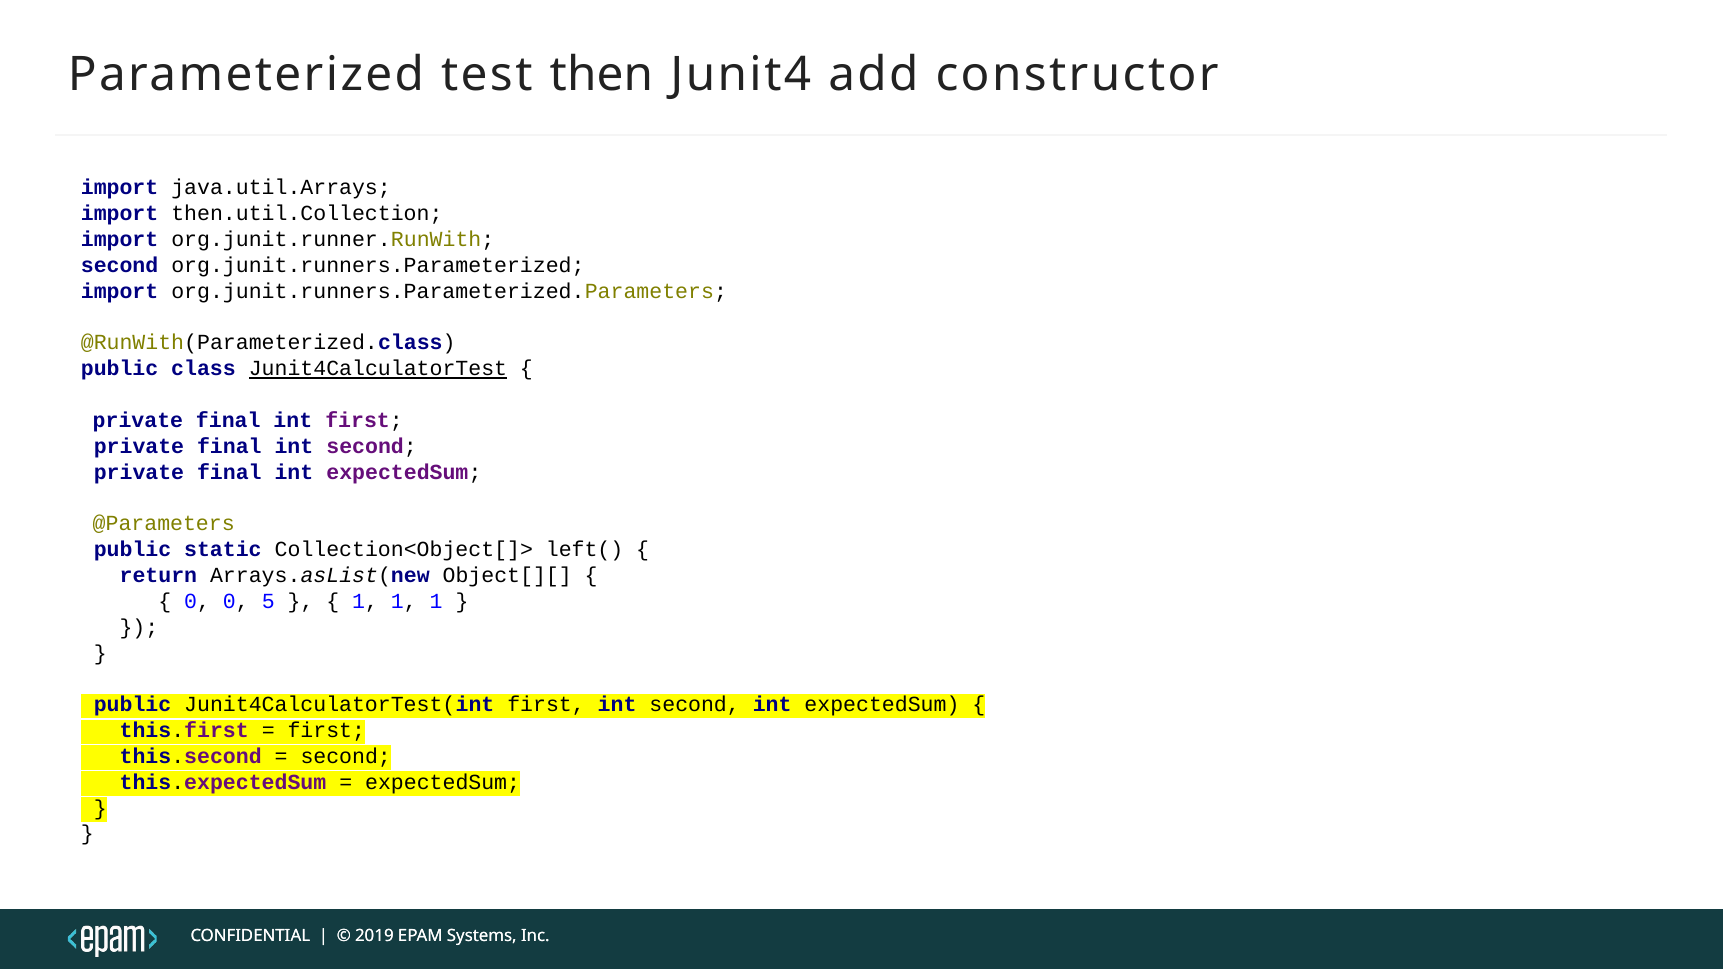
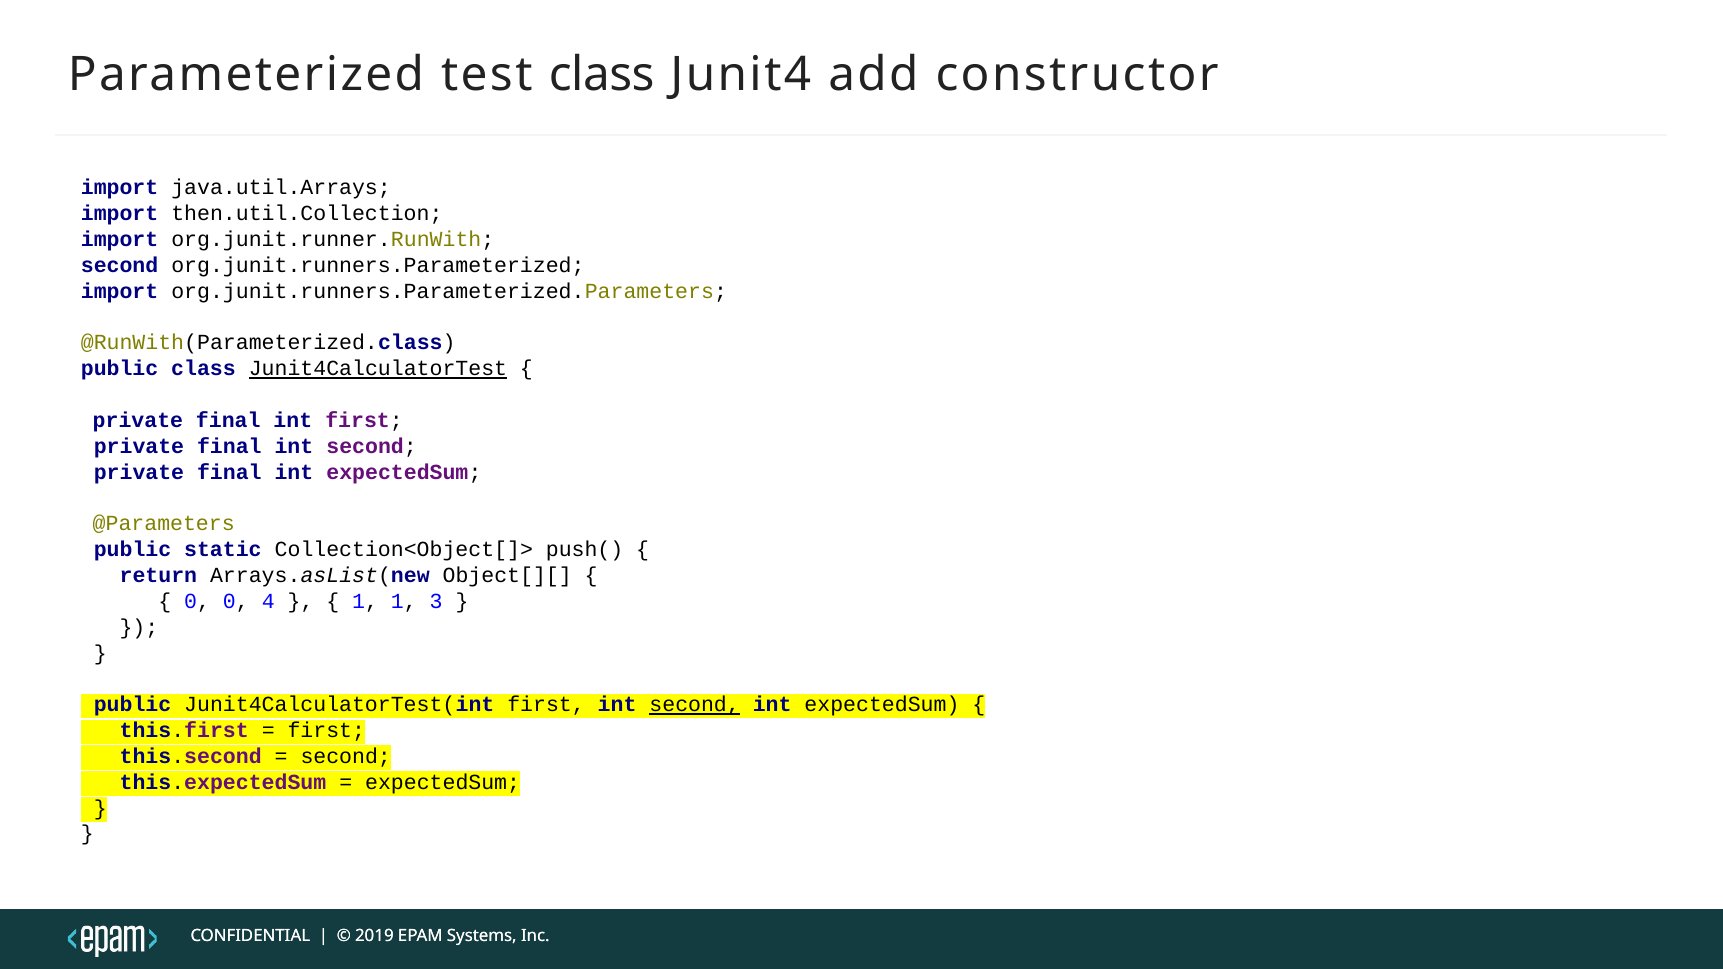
test then: then -> class (602, 75)
left(: left( -> push( (585, 550)
5: 5 -> 4 (268, 601)
1 1 1: 1 -> 3 (436, 601)
second underline: none -> present (695, 705)
